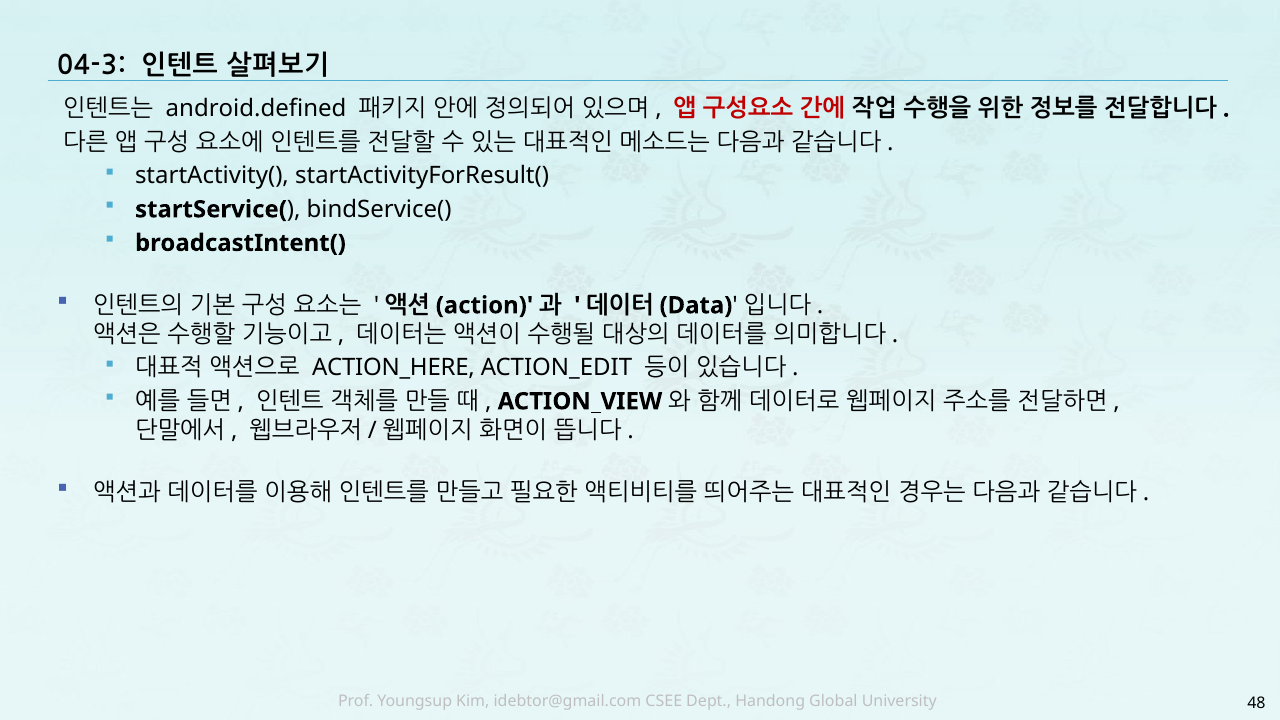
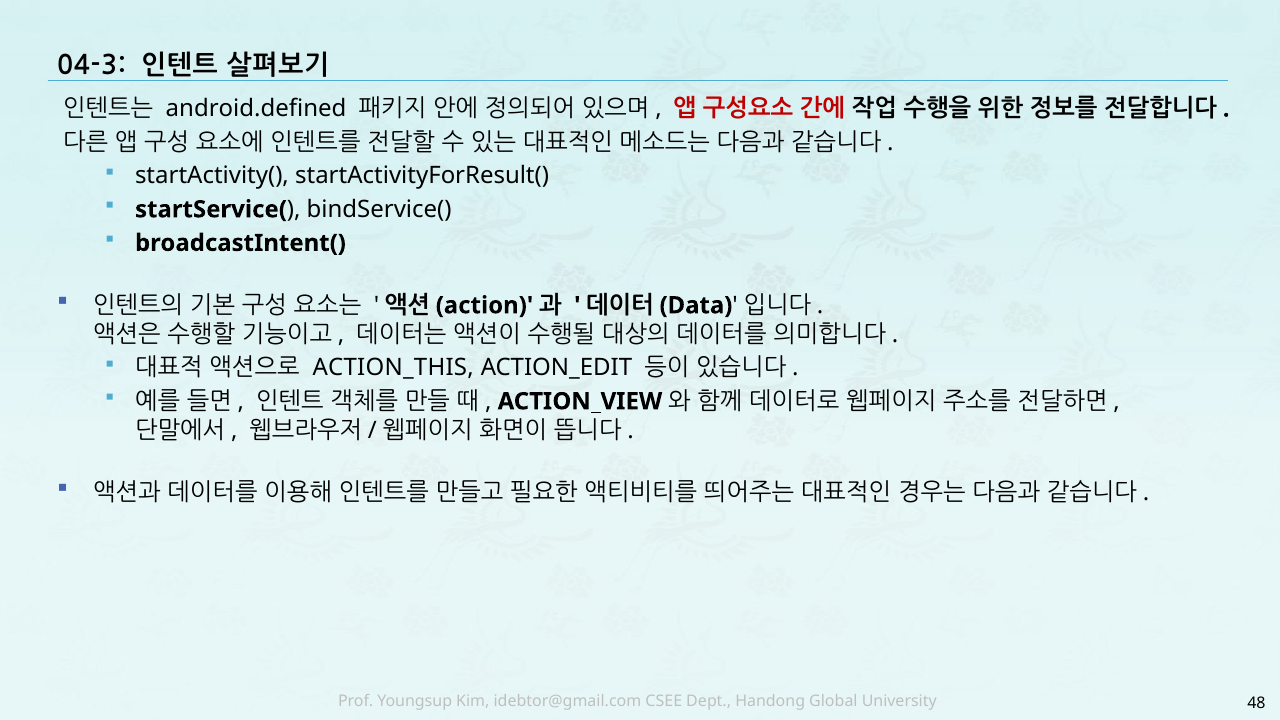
ACTION_HERE: ACTION_HERE -> ACTION_THIS (393, 368)
